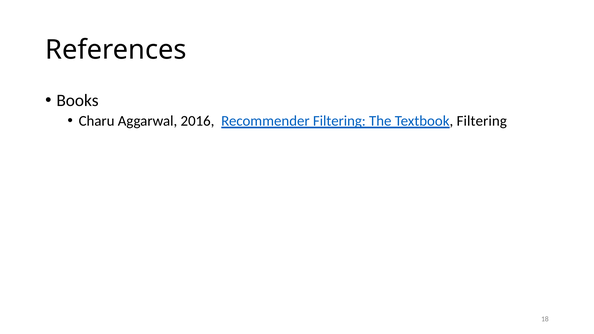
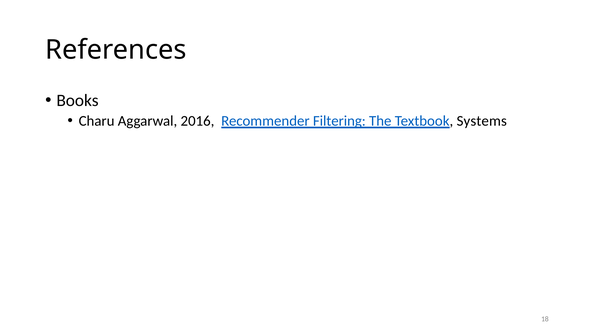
Textbook Filtering: Filtering -> Systems (482, 121)
